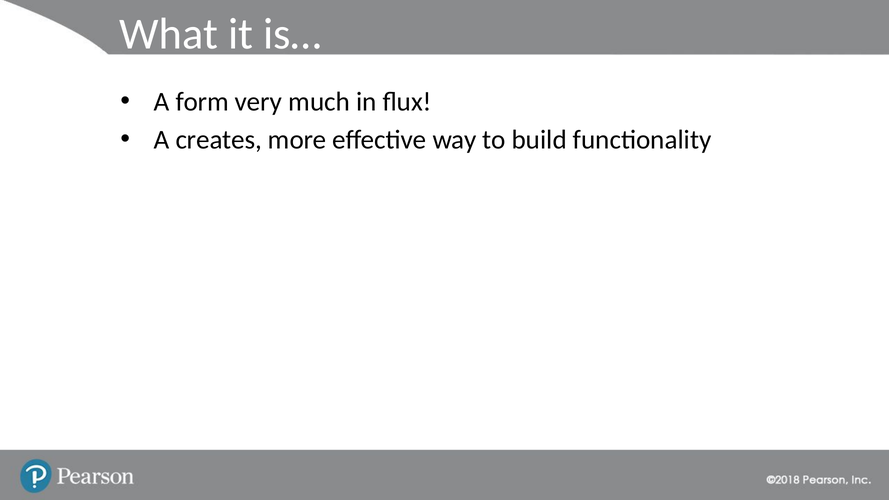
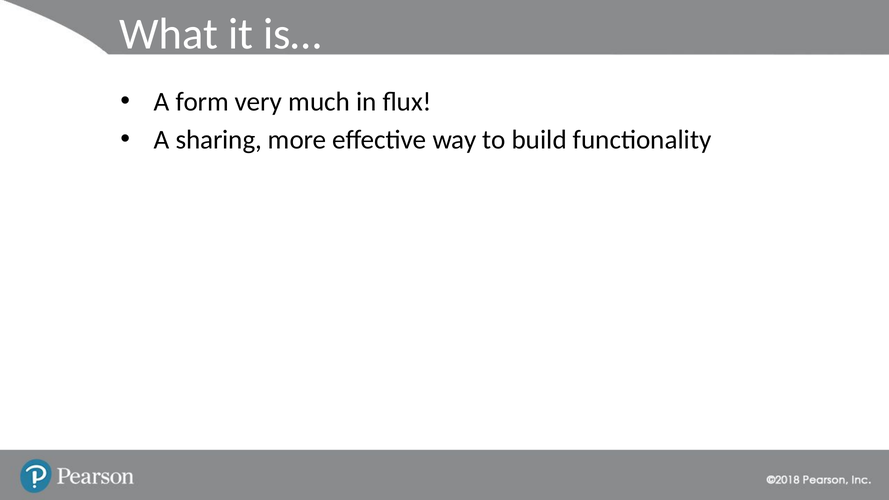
creates: creates -> sharing (219, 140)
